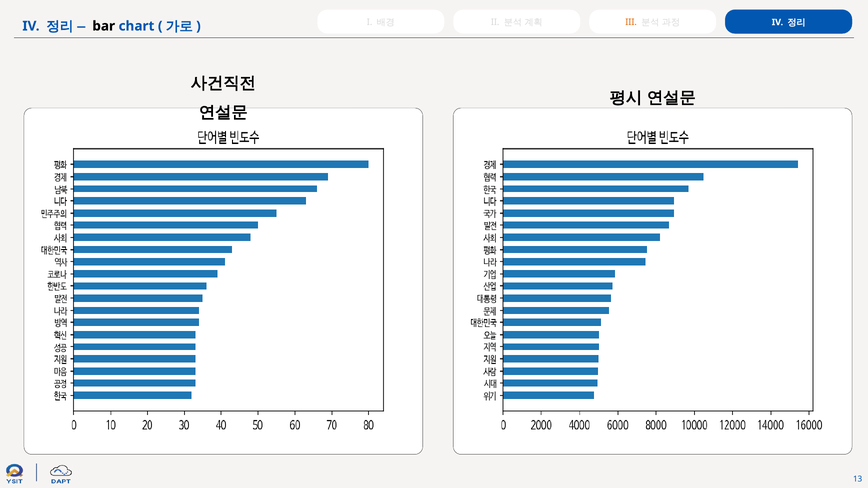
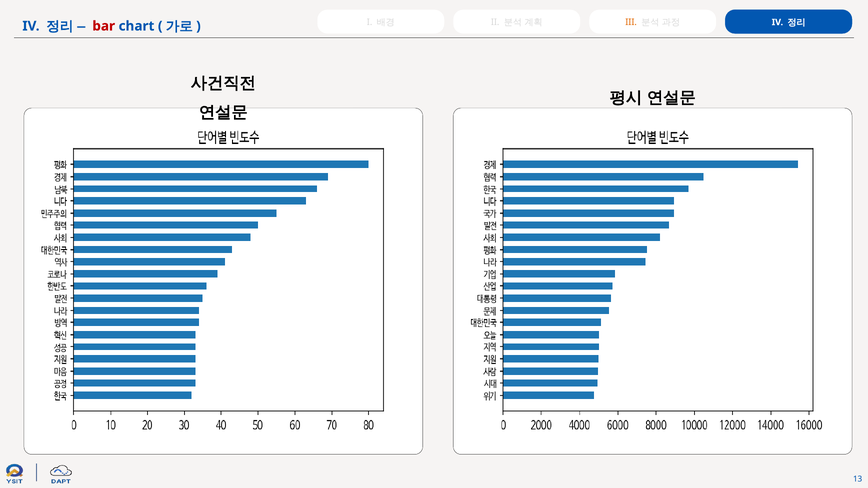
bar colour: black -> red (104, 26)
